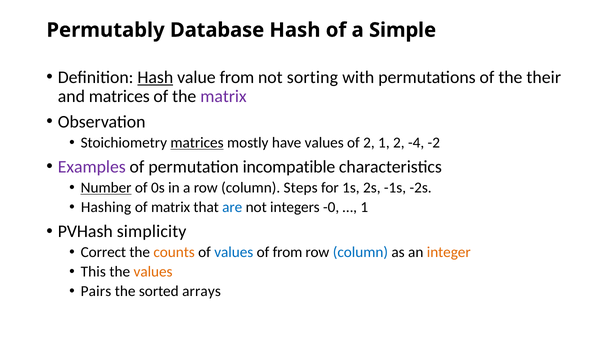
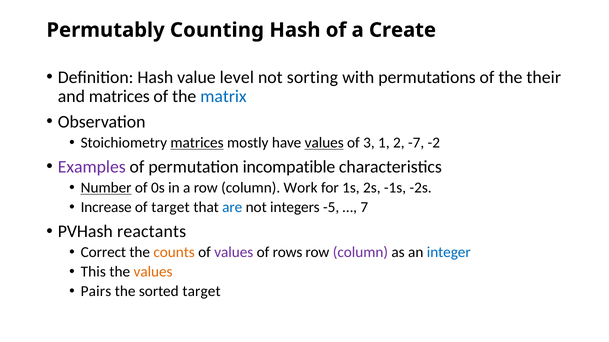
Database: Database -> Counting (217, 30)
Simple: Simple -> Create (403, 30)
Hash underline: present -> none (155, 77)
value from: from -> level (237, 77)
matrix colour: purple -> blue (223, 96)
values underline: none -> present (324, 143)
of 2: 2 -> 3 (369, 143)
-4: -4 -> -7 (416, 143)
Steps: Steps -> Work (301, 188)
Hashing: Hashing -> Increase (106, 208)
of matrix: matrix -> target (170, 208)
-0: -0 -> -5 (331, 208)
1: 1 -> 7 (364, 208)
simplicity: simplicity -> reactants (152, 232)
values colour: blue -> purple (234, 253)
of from: from -> rows (287, 253)
column colour: blue -> purple (360, 253)
integer colour: orange -> blue (449, 253)
sorted arrays: arrays -> target (202, 292)
